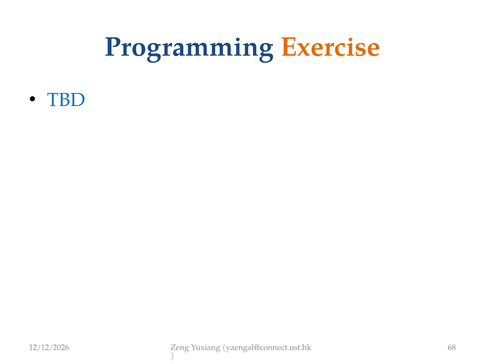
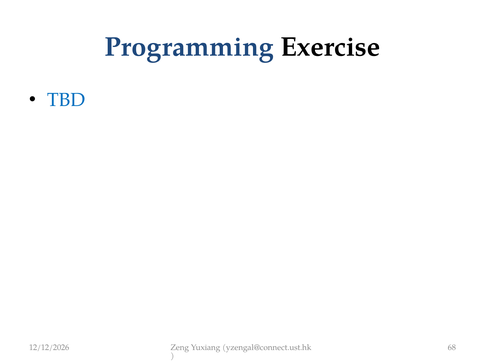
Exercise colour: orange -> black (330, 47)
